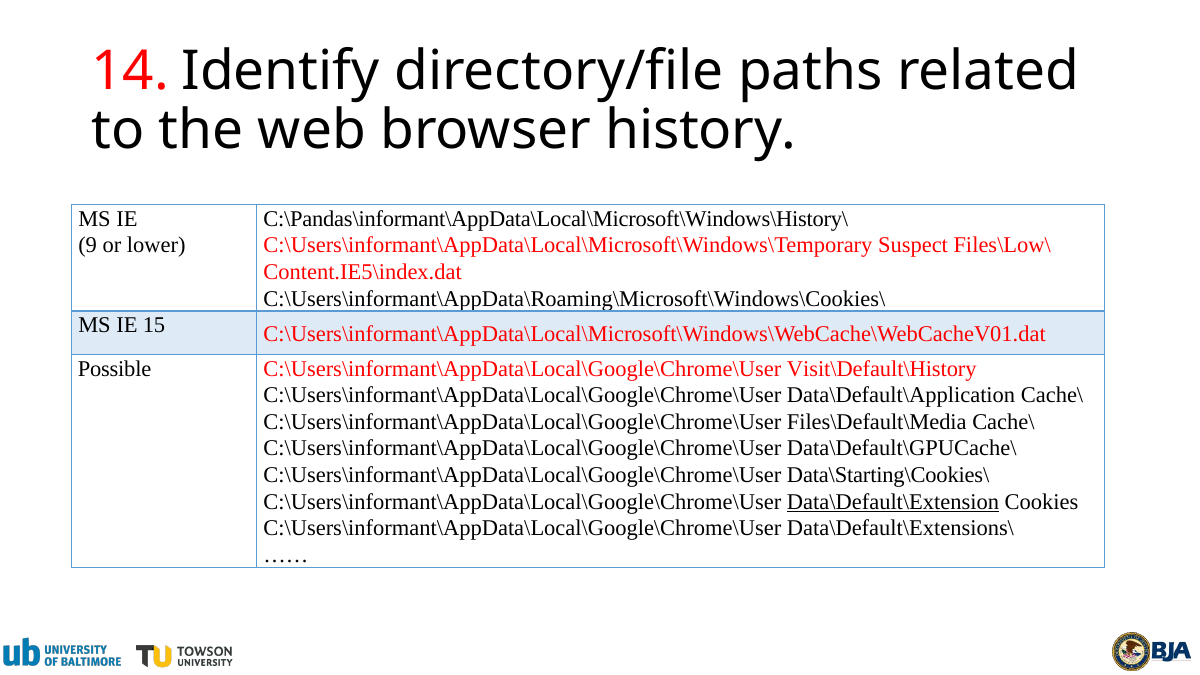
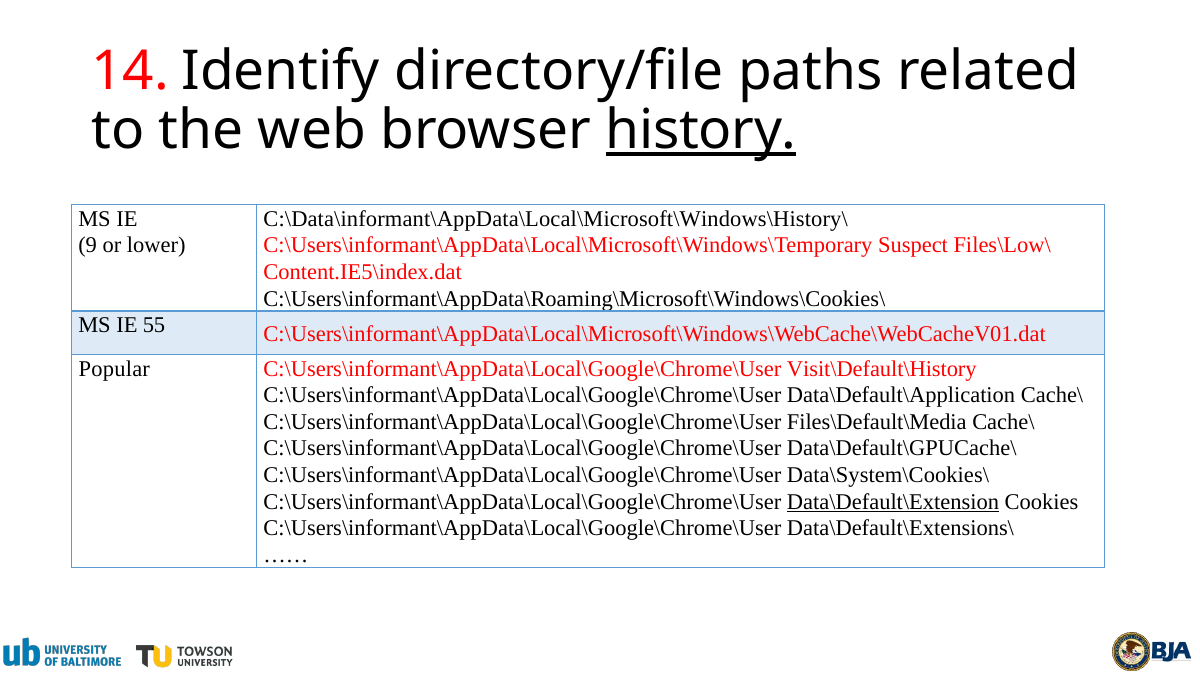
history underline: none -> present (701, 130)
C:\Pandas\informant\AppData\Local\Microsoft\Windows\History\: C:\Pandas\informant\AppData\Local\Microsoft\Windows\History\ -> C:\Data\informant\AppData\Local\Microsoft\Windows\History\ (556, 219)
15: 15 -> 55 (154, 326)
Possible: Possible -> Popular (114, 369)
Data\Starting\Cookies\: Data\Starting\Cookies\ -> Data\System\Cookies\ (888, 475)
